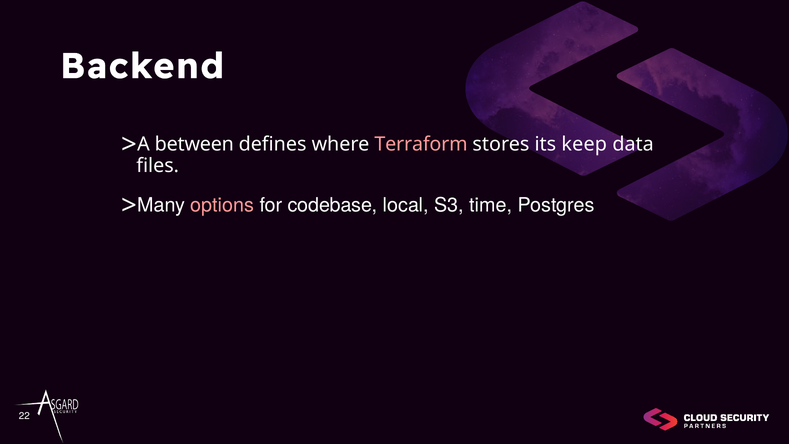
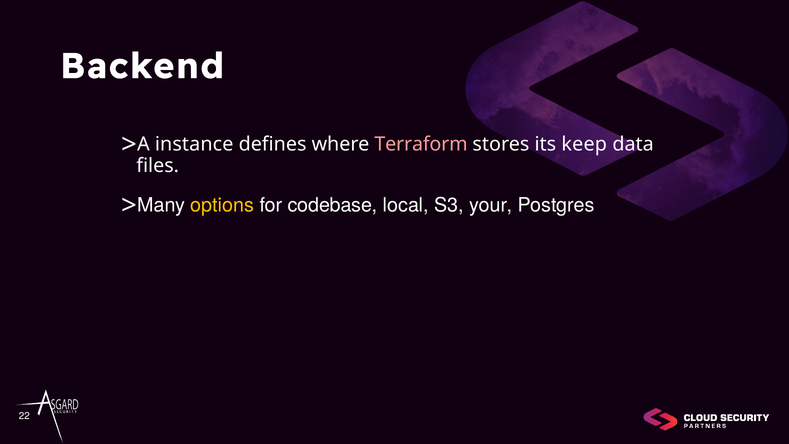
between: between -> instance (194, 144)
options colour: pink -> yellow (222, 205)
time: time -> your (491, 205)
